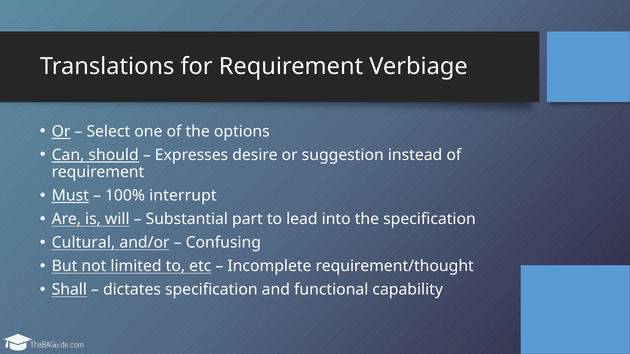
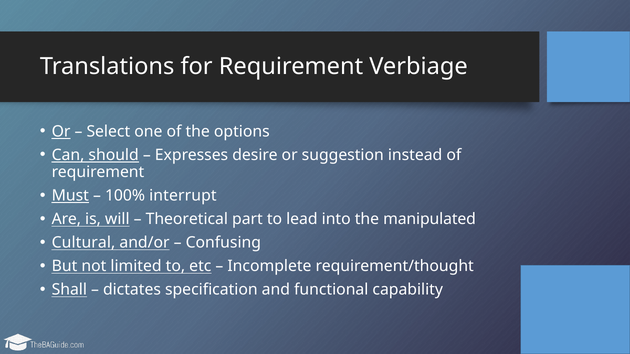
Substantial: Substantial -> Theoretical (187, 219)
the specification: specification -> manipulated (430, 219)
